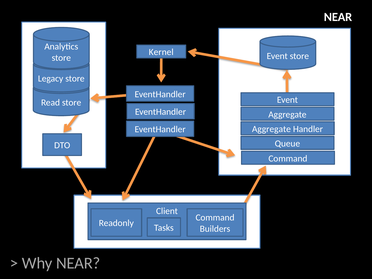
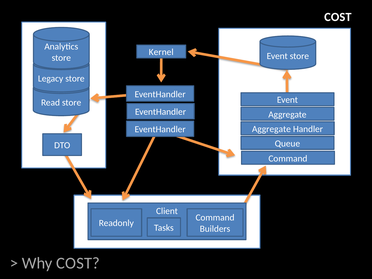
NEAR: NEAR -> COST (338, 17)
Why NEAR: NEAR -> COST (78, 263)
